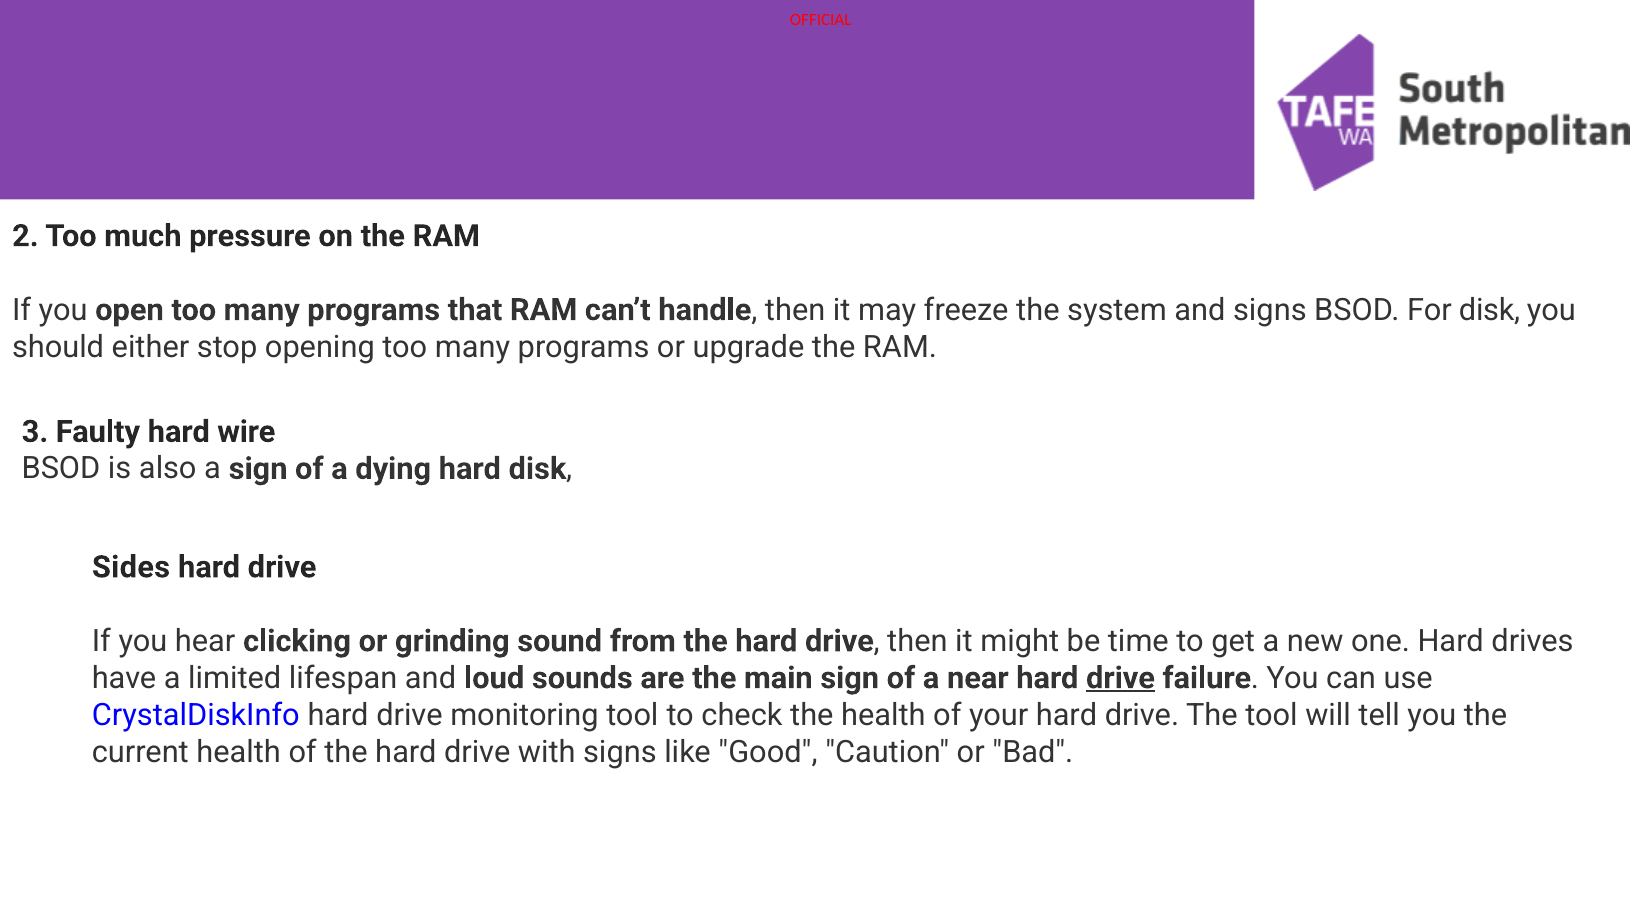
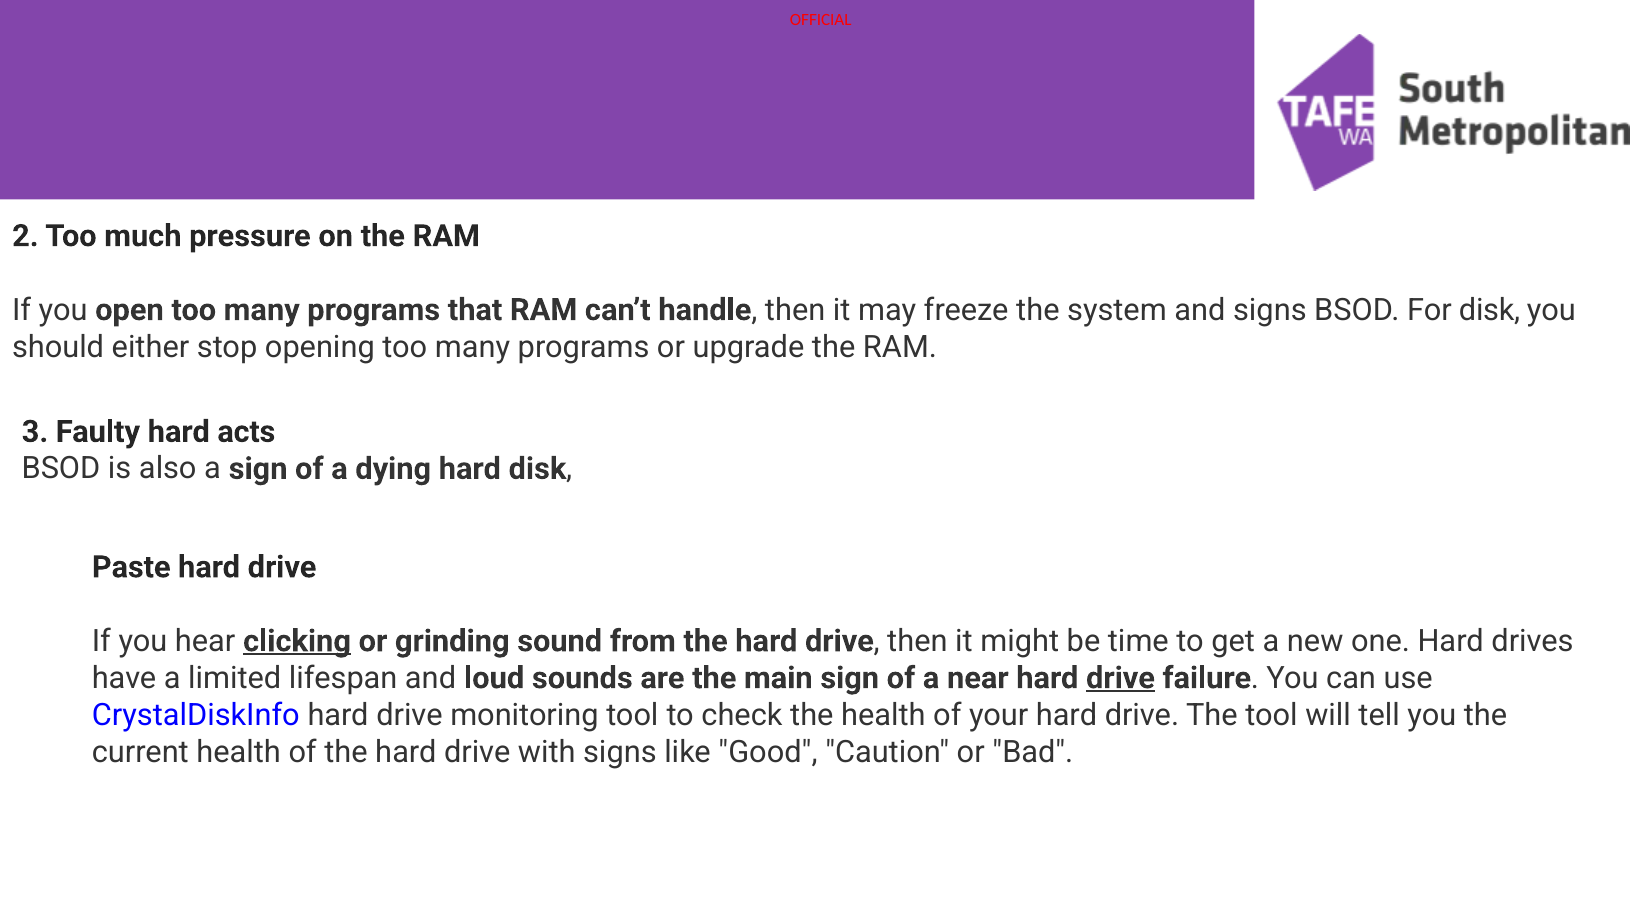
wire: wire -> acts (246, 432)
Sides: Sides -> Paste (131, 567)
clicking underline: none -> present (297, 641)
